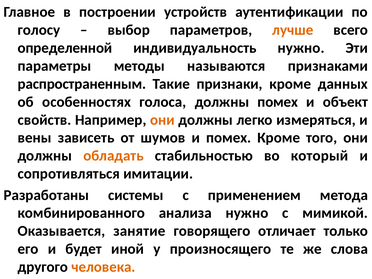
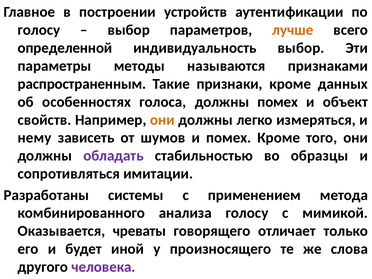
индивидуальность нужно: нужно -> выбор (301, 48)
вены: вены -> нему (35, 138)
обладать colour: orange -> purple (113, 156)
который: который -> образцы (320, 156)
анализа нужно: нужно -> голосу (247, 213)
занятие: занятие -> чреваты (139, 231)
человека colour: orange -> purple (103, 267)
